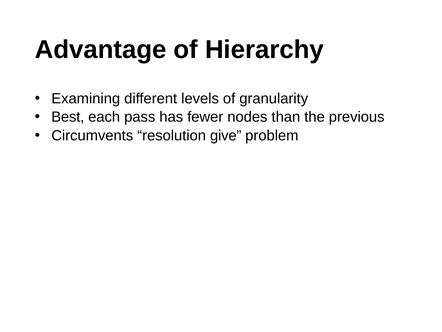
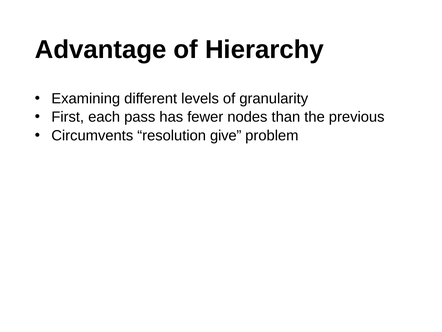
Best: Best -> First (68, 117)
